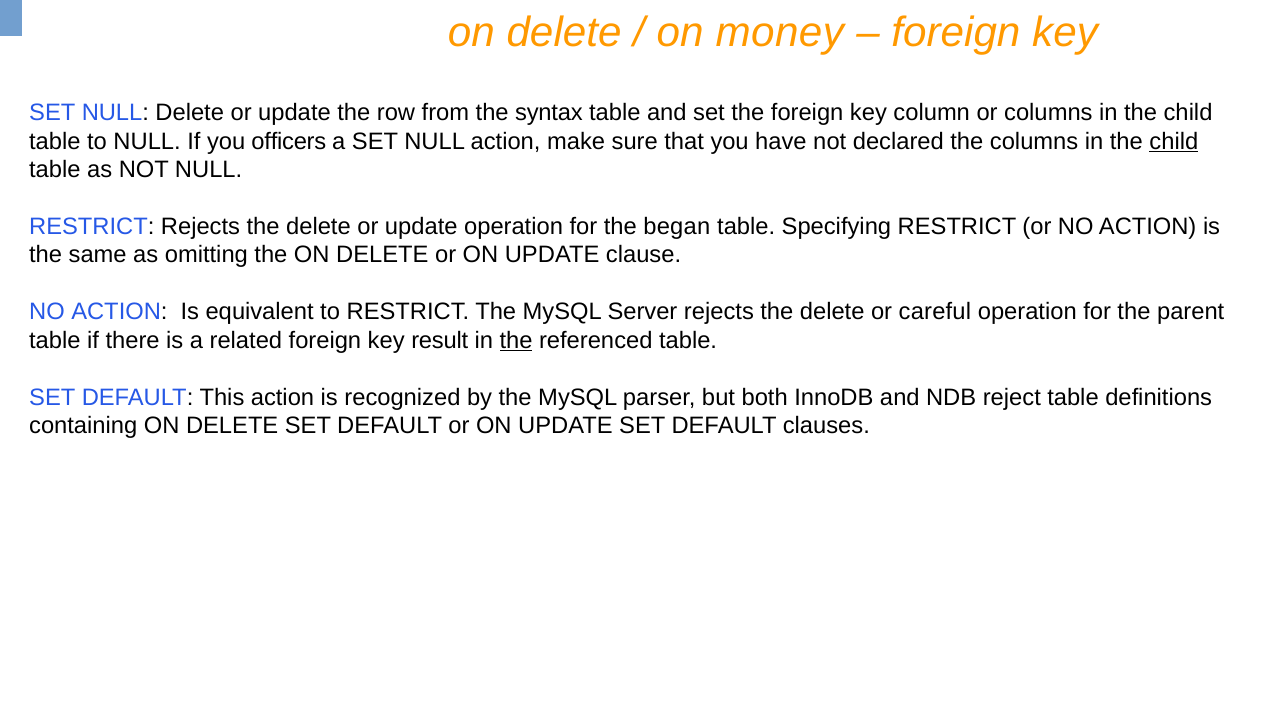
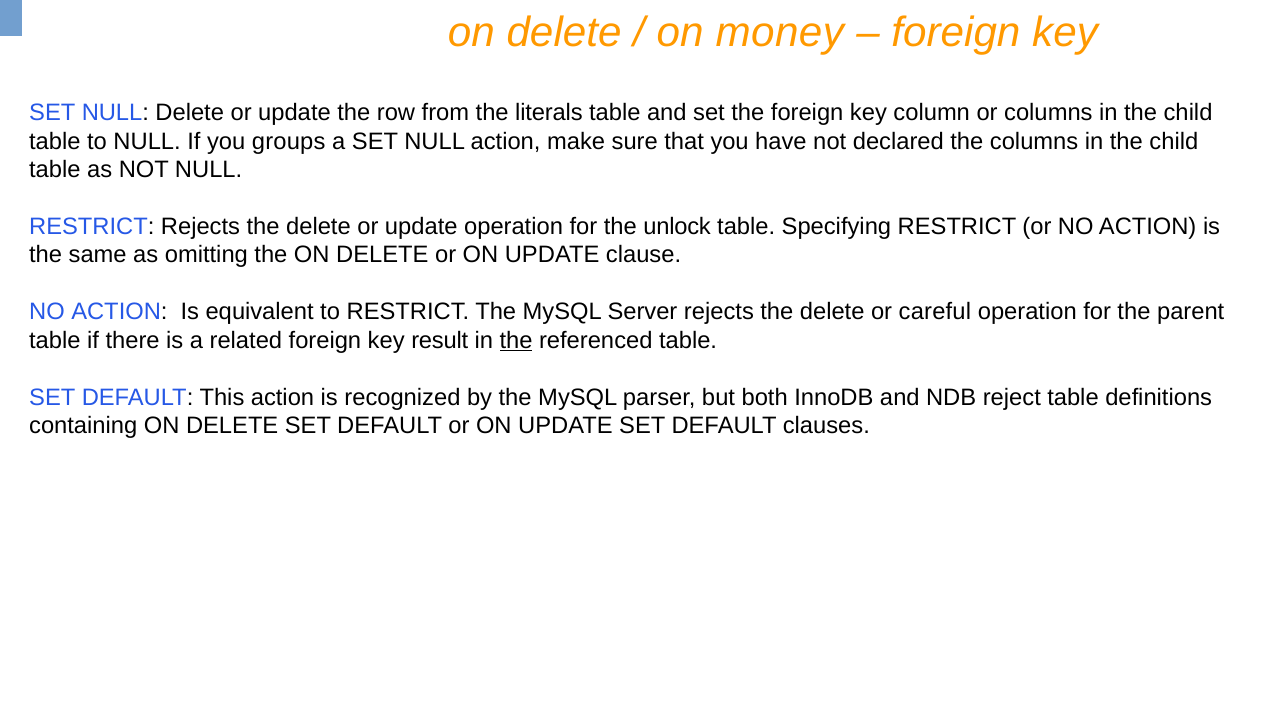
syntax: syntax -> literals (549, 113)
officers: officers -> groups (289, 141)
child underline: present -> none (1174, 141)
began: began -> unlock (677, 227)
